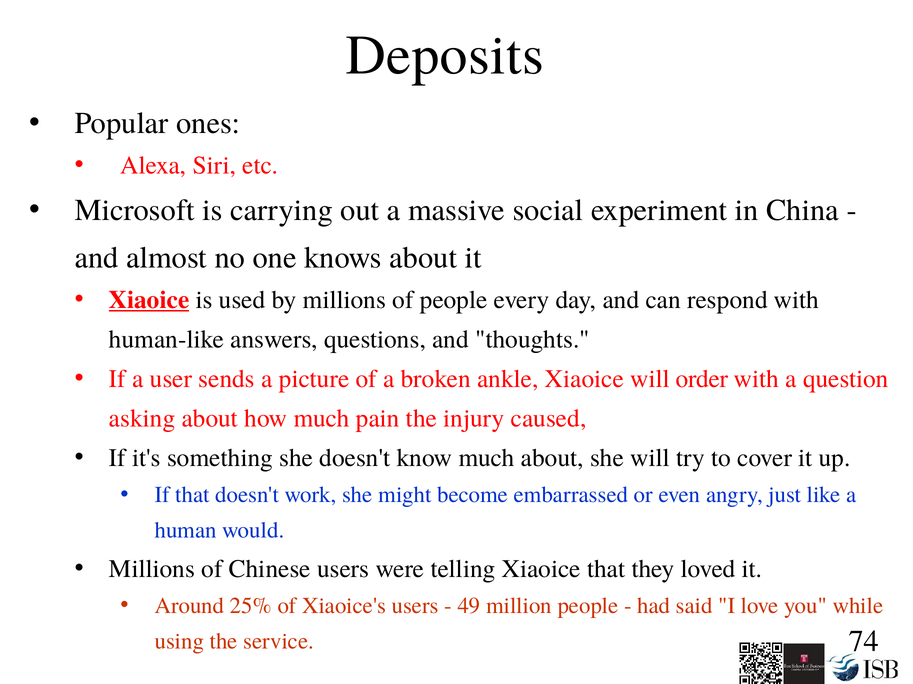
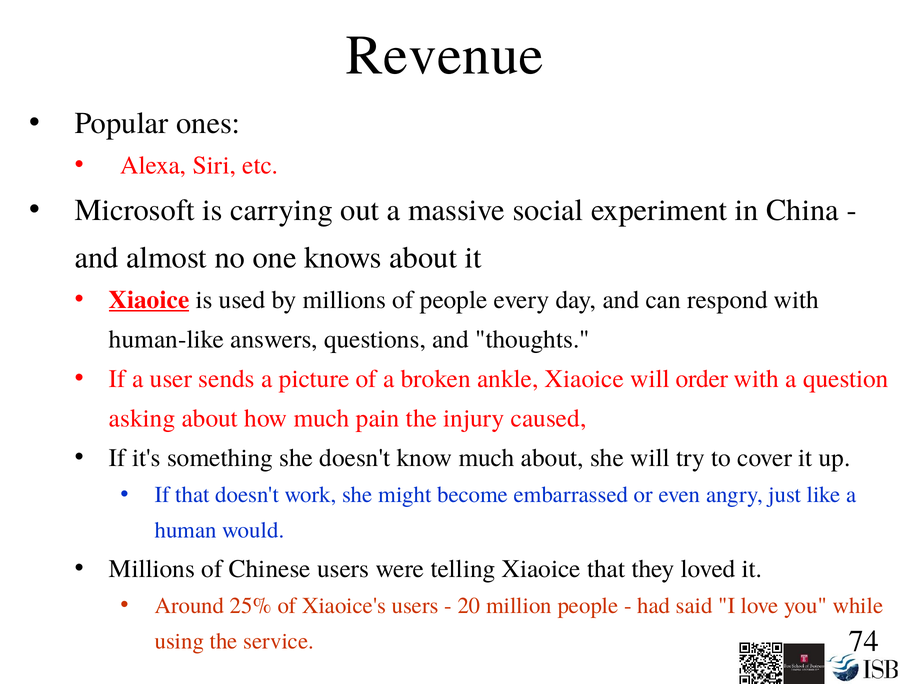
Deposits: Deposits -> Revenue (445, 55)
49: 49 -> 20 (469, 606)
